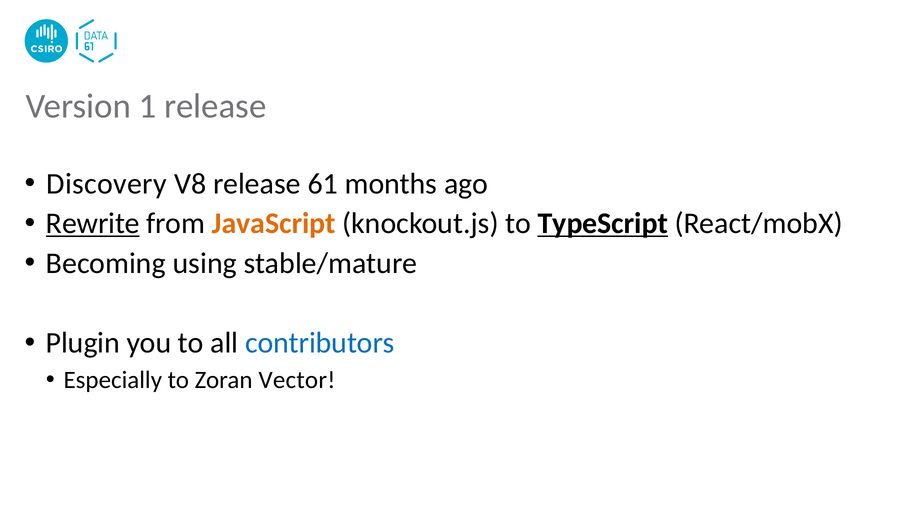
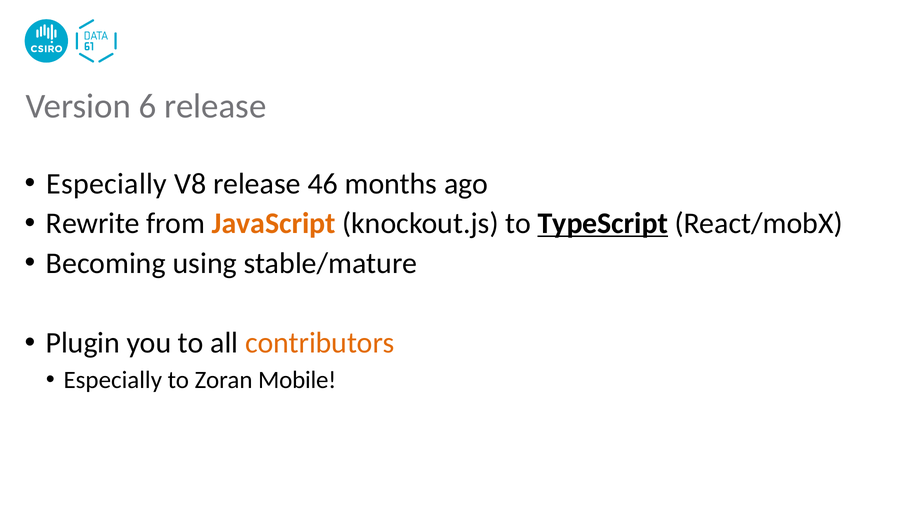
1: 1 -> 6 (148, 106)
Discovery: Discovery -> Especially (107, 184)
61: 61 -> 46 (323, 184)
Rewrite underline: present -> none (93, 223)
contributors colour: blue -> orange (320, 343)
Vector: Vector -> Mobile (297, 380)
